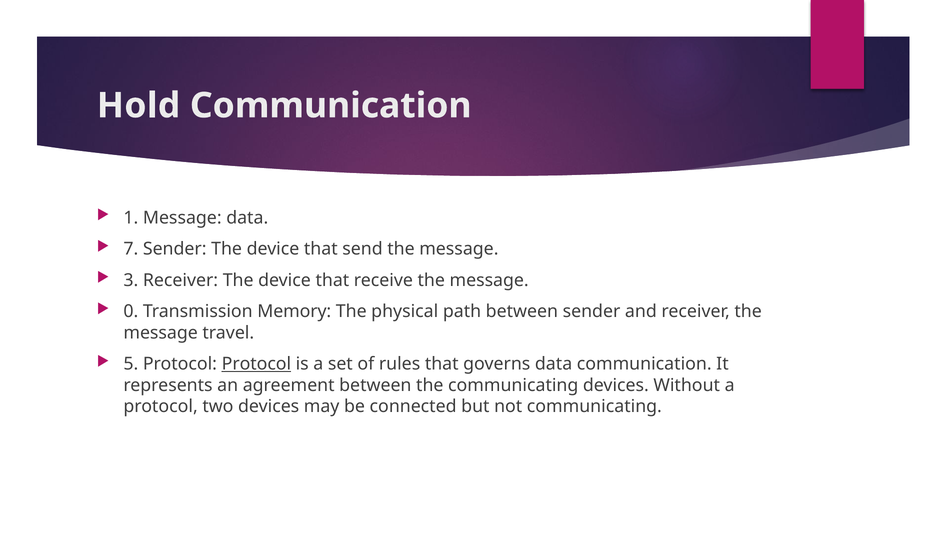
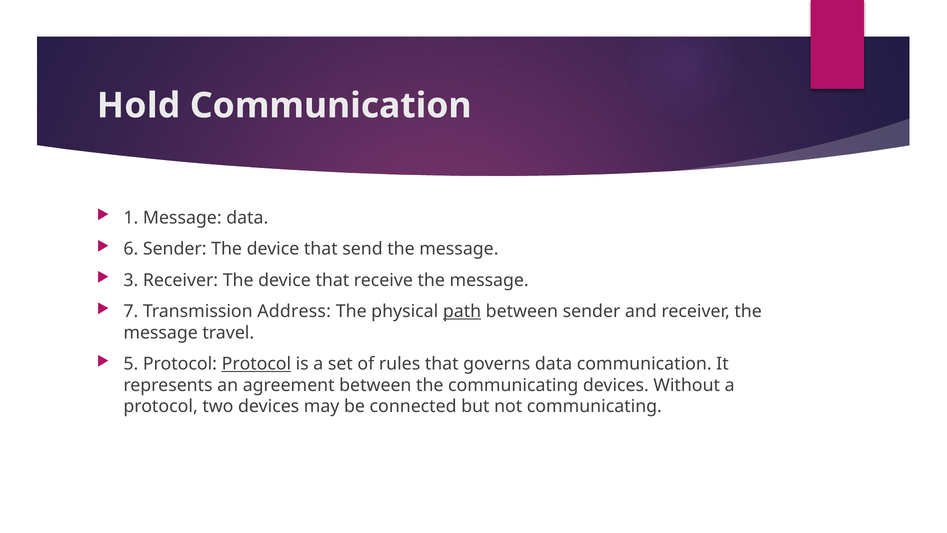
7: 7 -> 6 (131, 249)
0: 0 -> 7 (131, 311)
Memory: Memory -> Address (294, 311)
path underline: none -> present (462, 311)
